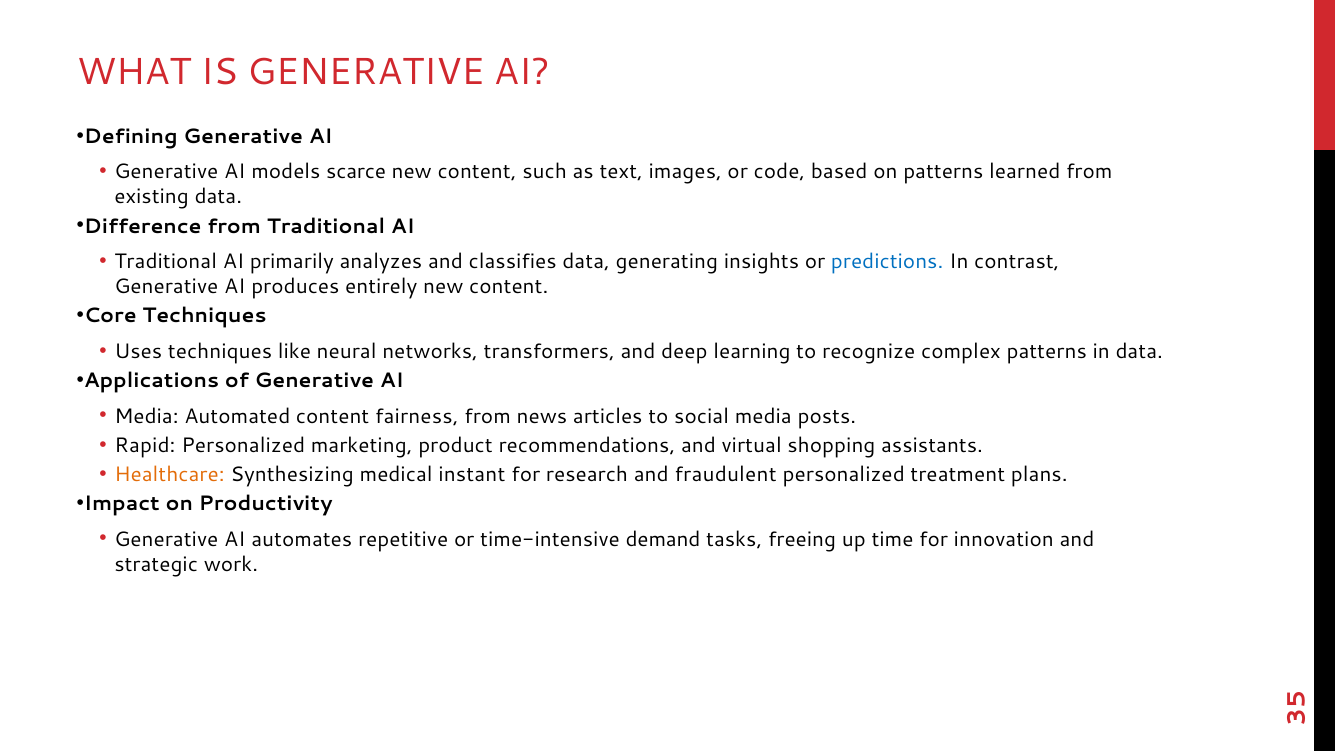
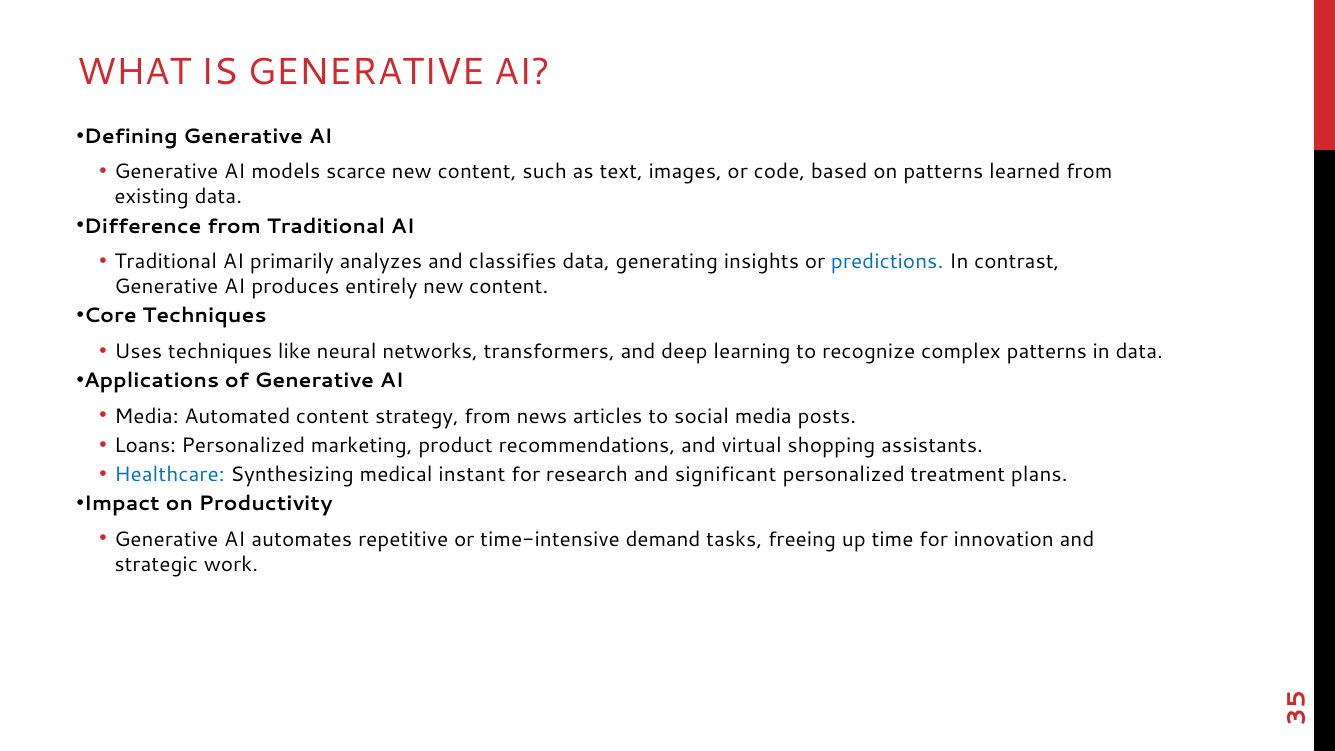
fairness: fairness -> strategy (417, 416)
Rapid: Rapid -> Loans (145, 445)
Healthcare colour: orange -> blue (169, 475)
fraudulent: fraudulent -> significant (726, 475)
